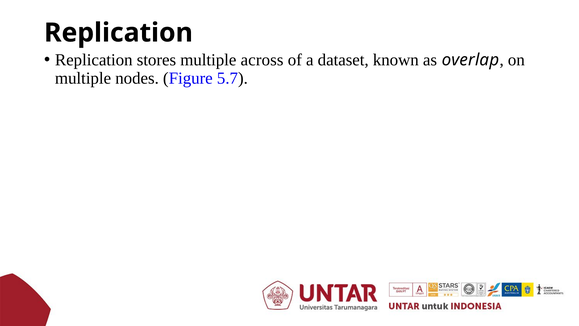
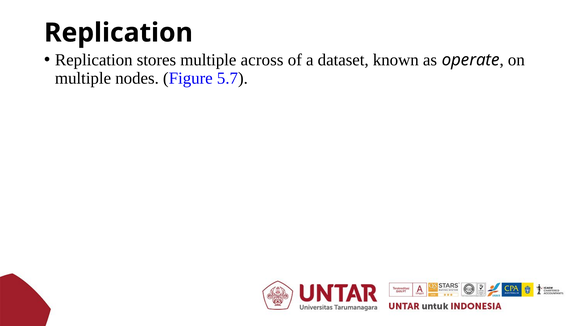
overlap: overlap -> operate (471, 60)
